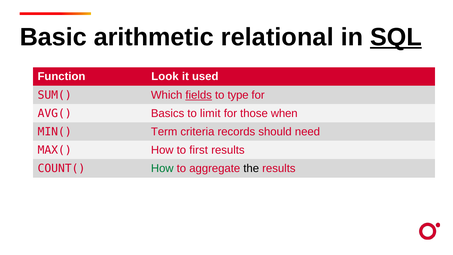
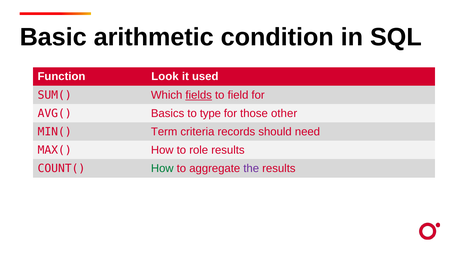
relational: relational -> condition (277, 37)
SQL underline: present -> none (396, 37)
type: type -> field (238, 95)
limit: limit -> type (210, 113)
when: when -> other (284, 113)
first: first -> role (199, 150)
the colour: black -> purple (251, 168)
